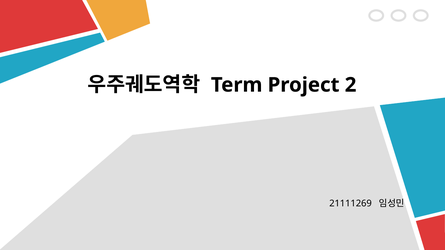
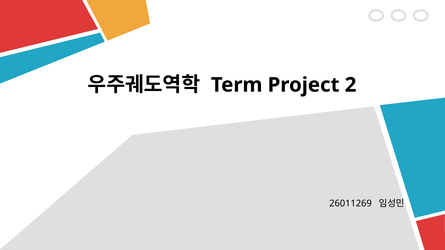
21111269: 21111269 -> 26011269 (351, 204)
